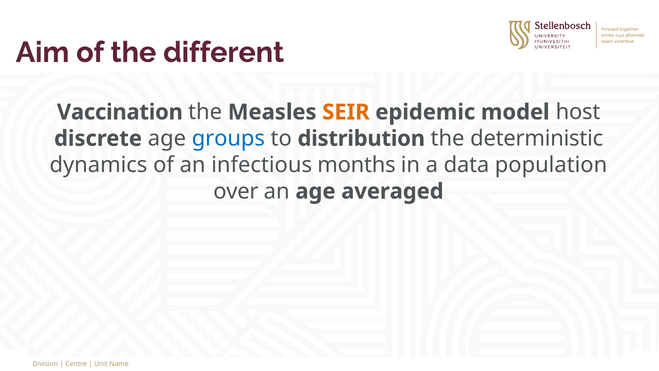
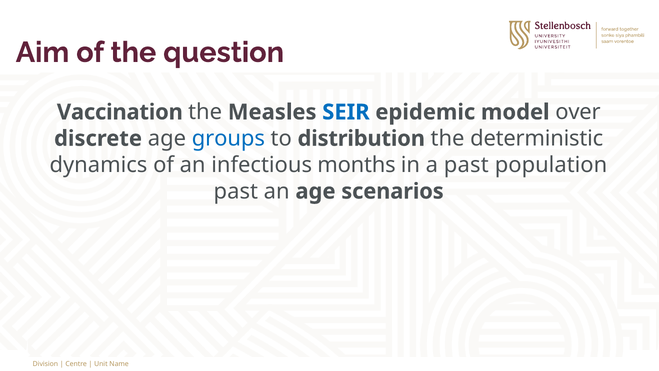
different: different -> question (224, 52)
SEIR colour: orange -> blue (346, 112)
host: host -> over (578, 112)
a data: data -> past (466, 165)
over: over -> past (236, 191)
averaged: averaged -> scenarios (392, 191)
